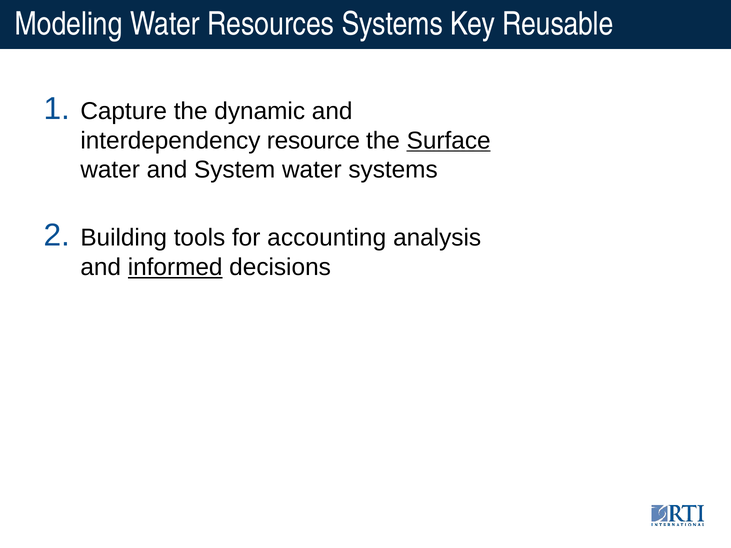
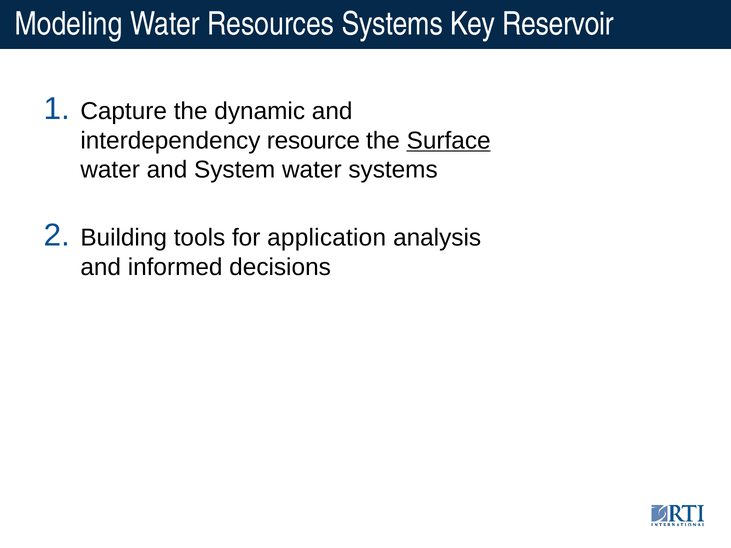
Reusable: Reusable -> Reservoir (558, 24)
accounting: accounting -> application (327, 238)
informed underline: present -> none (175, 267)
